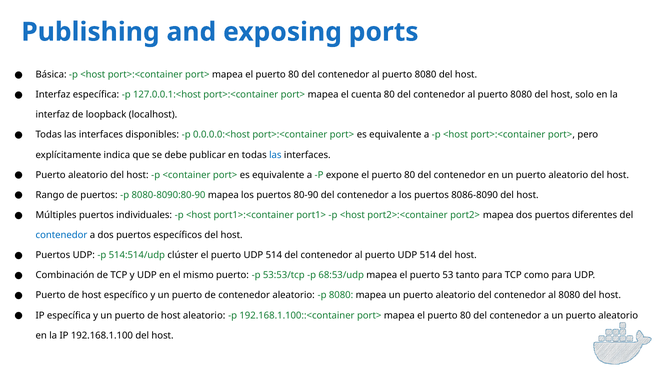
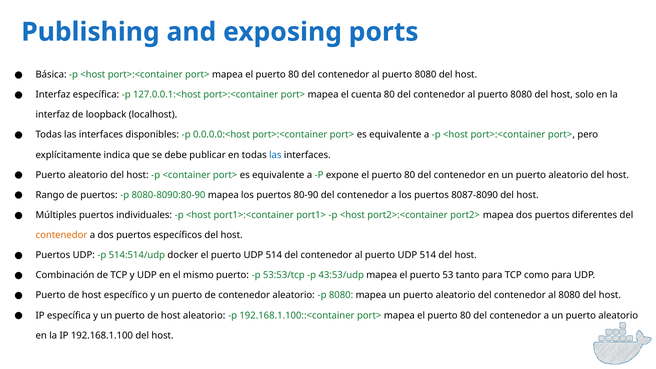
8086-8090: 8086-8090 -> 8087-8090 (475, 195)
contenedor colour: blue -> orange (61, 235)
clúster: clúster -> docker (183, 255)
68:53/udp: 68:53/udp -> 43:53/udp (341, 275)
